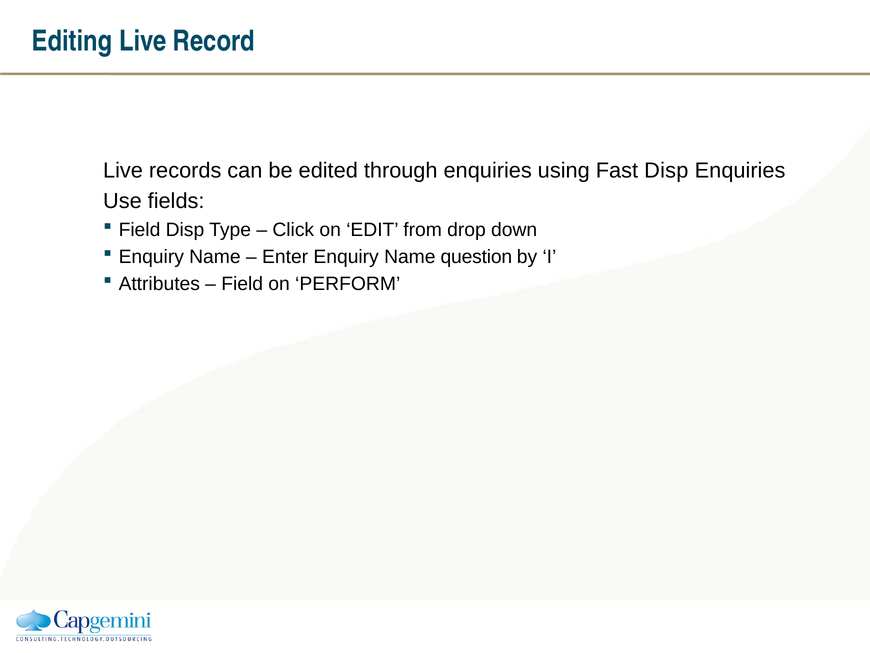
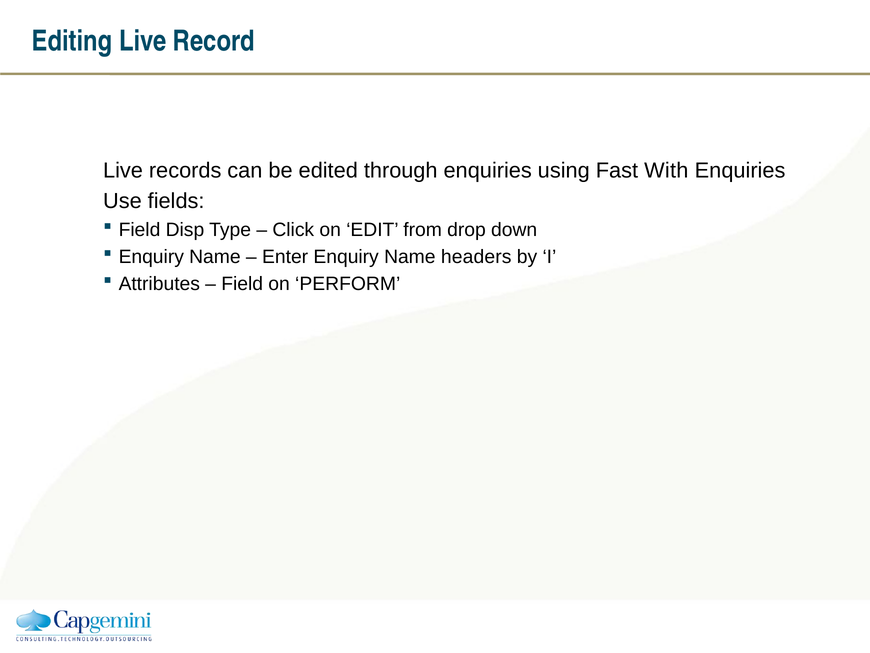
Fast Disp: Disp -> With (666, 170)
question: question -> headers (476, 257)
